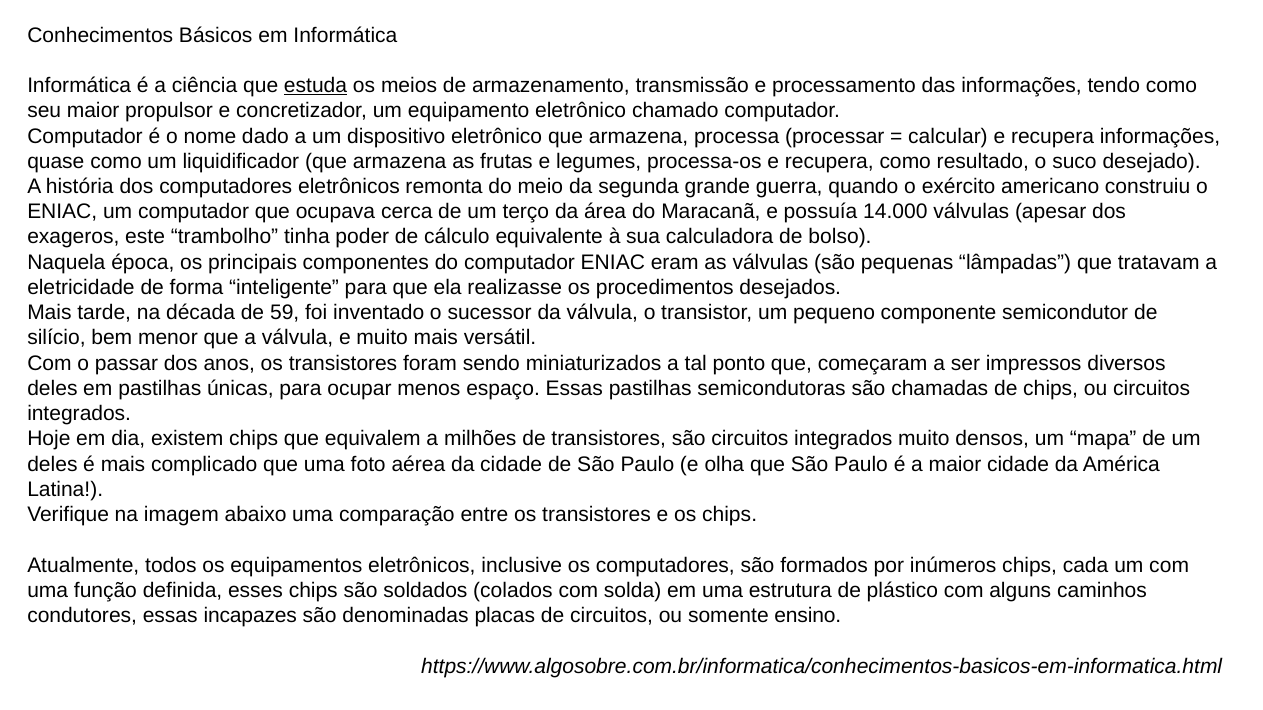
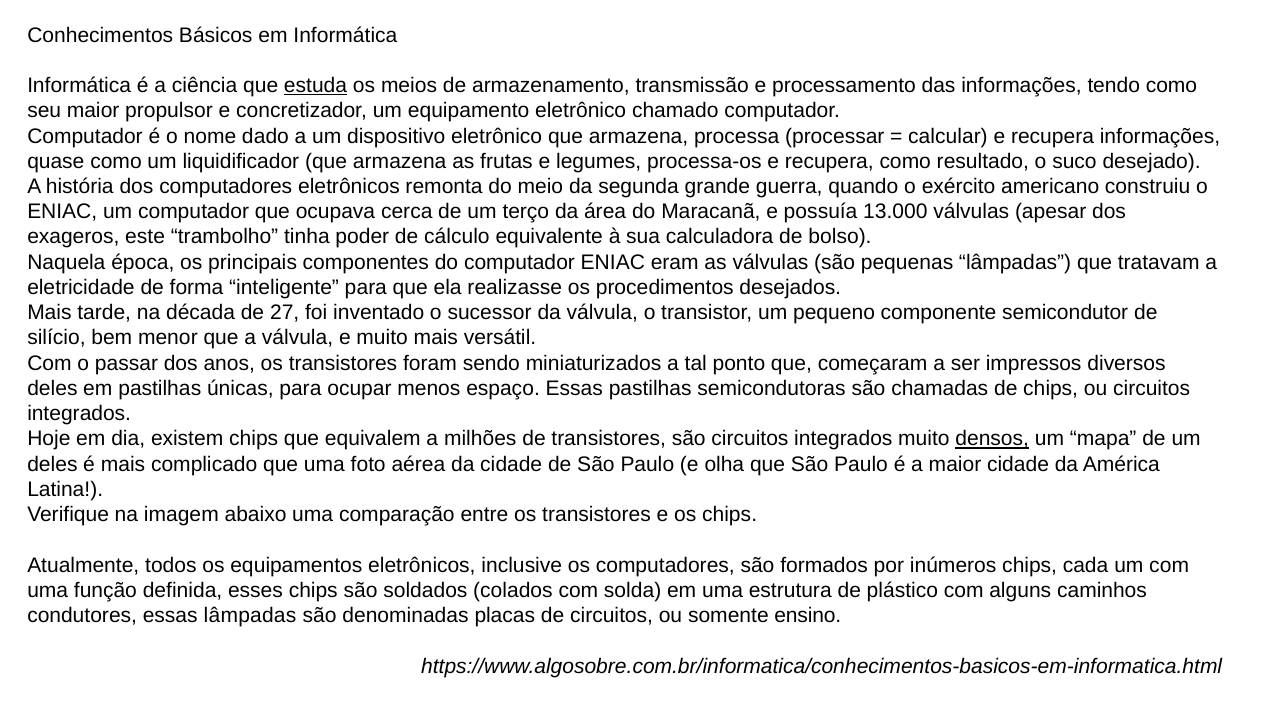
14.000: 14.000 -> 13.000 (895, 212)
59: 59 -> 27 (285, 313)
densos underline: none -> present (992, 439)
essas incapazes: incapazes -> lâmpadas (250, 616)
